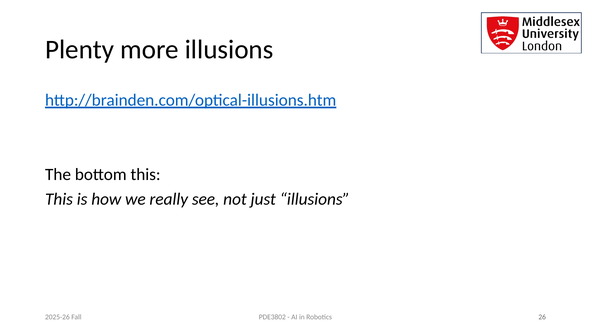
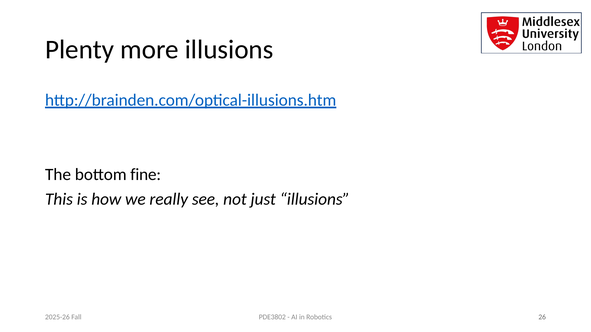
bottom this: this -> fine (146, 175)
